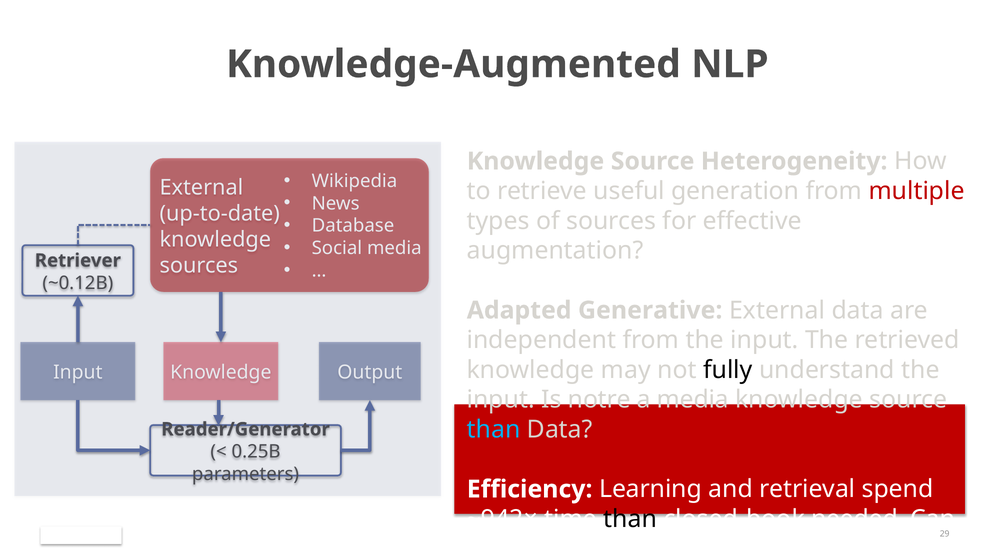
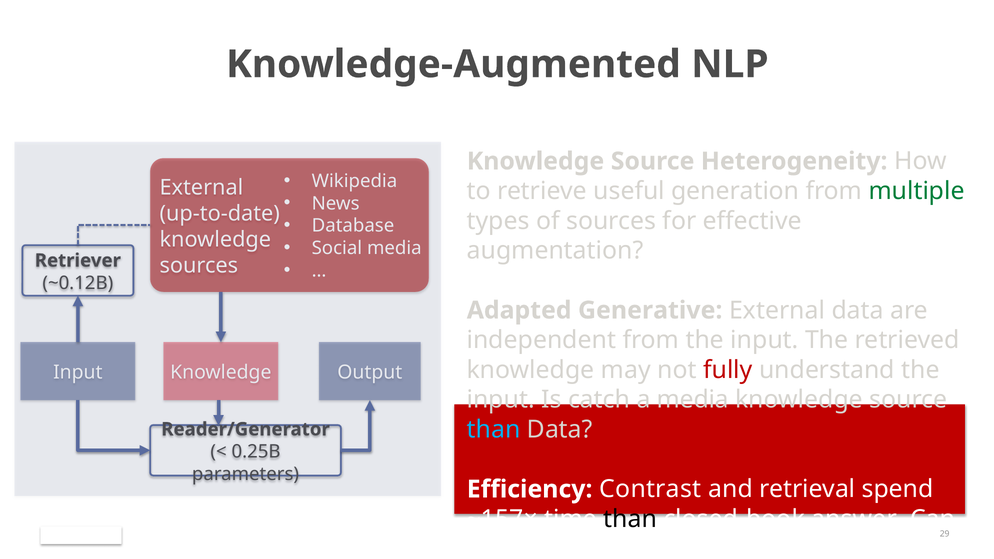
multiple colour: red -> green (917, 191)
fully colour: black -> red (728, 370)
notre: notre -> catch (599, 400)
Learning: Learning -> Contrast (650, 489)
~942×: ~942× -> ~157× (502, 519)
needed: needed -> answer (857, 519)
